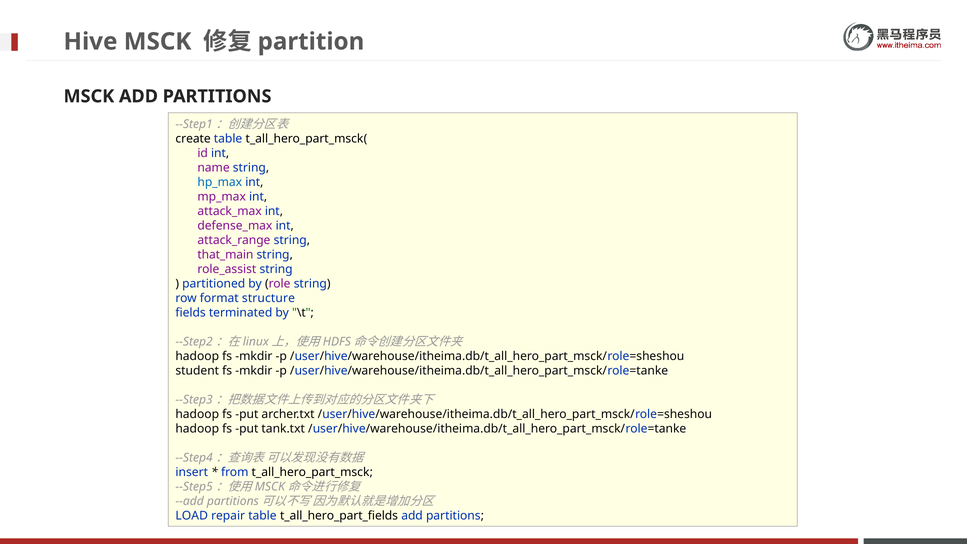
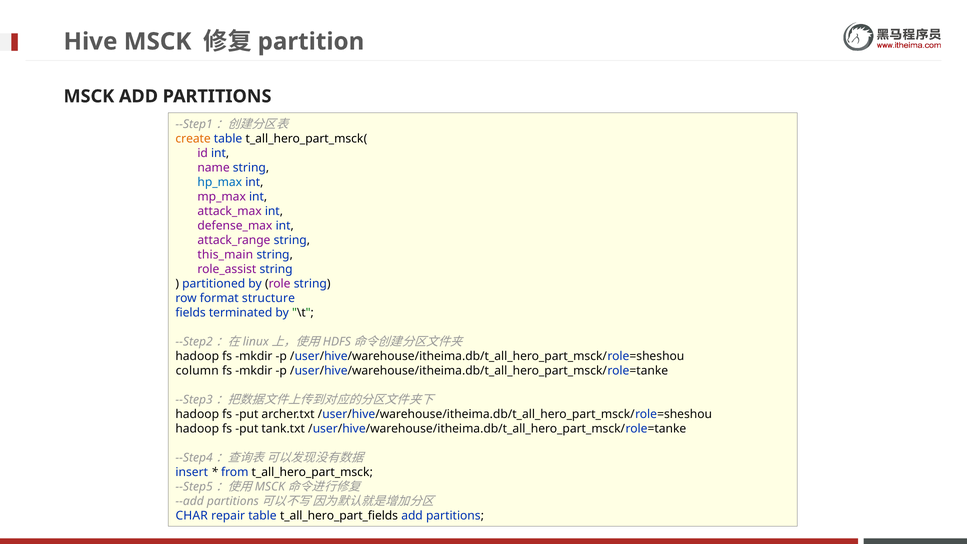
create colour: black -> orange (193, 139)
that_main: that_main -> this_main (225, 255)
student: student -> column (197, 371)
LOAD: LOAD -> CHAR (192, 516)
